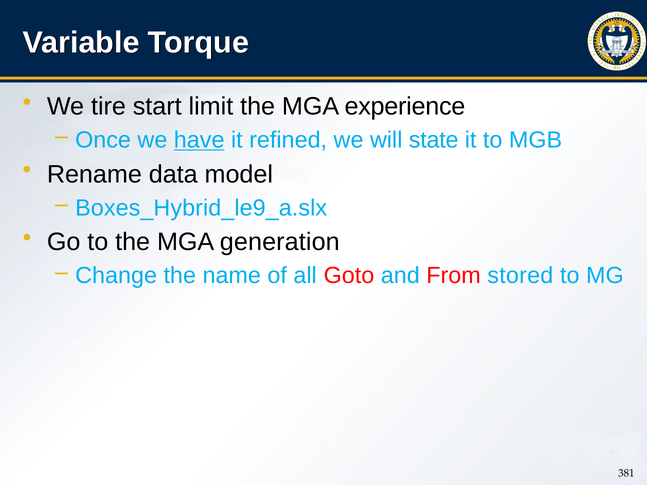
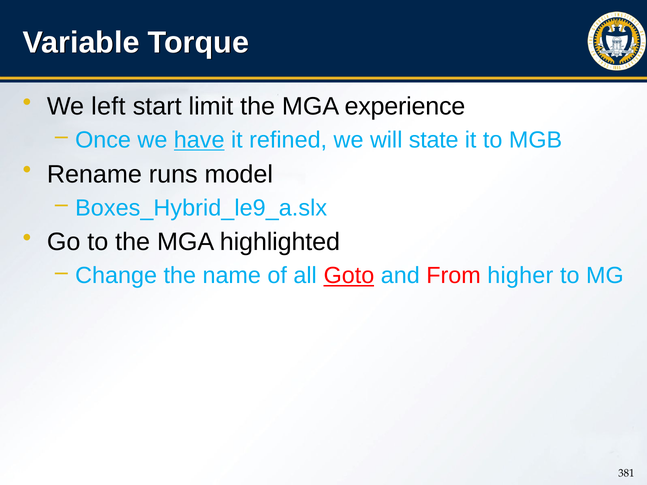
tire: tire -> left (108, 106)
data: data -> runs (173, 174)
generation: generation -> highlighted (280, 242)
Goto underline: none -> present (349, 276)
stored: stored -> higher (520, 276)
